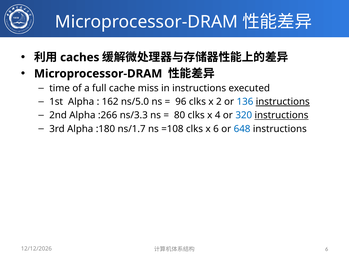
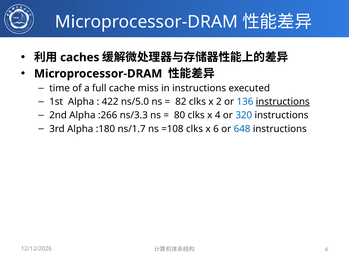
162: 162 -> 422 (110, 102)
96: 96 -> 82 (181, 102)
instructions underline: present -> none (282, 116)
